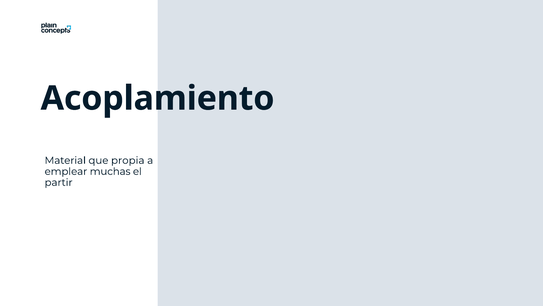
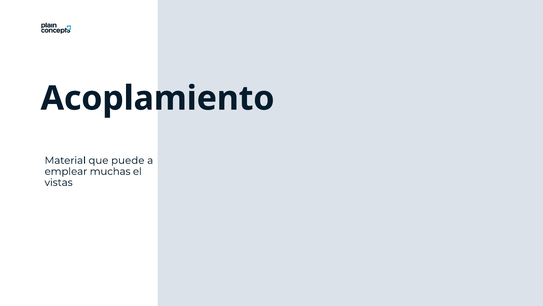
propia: propia -> puede (128, 160)
partir: partir -> vistas (59, 182)
